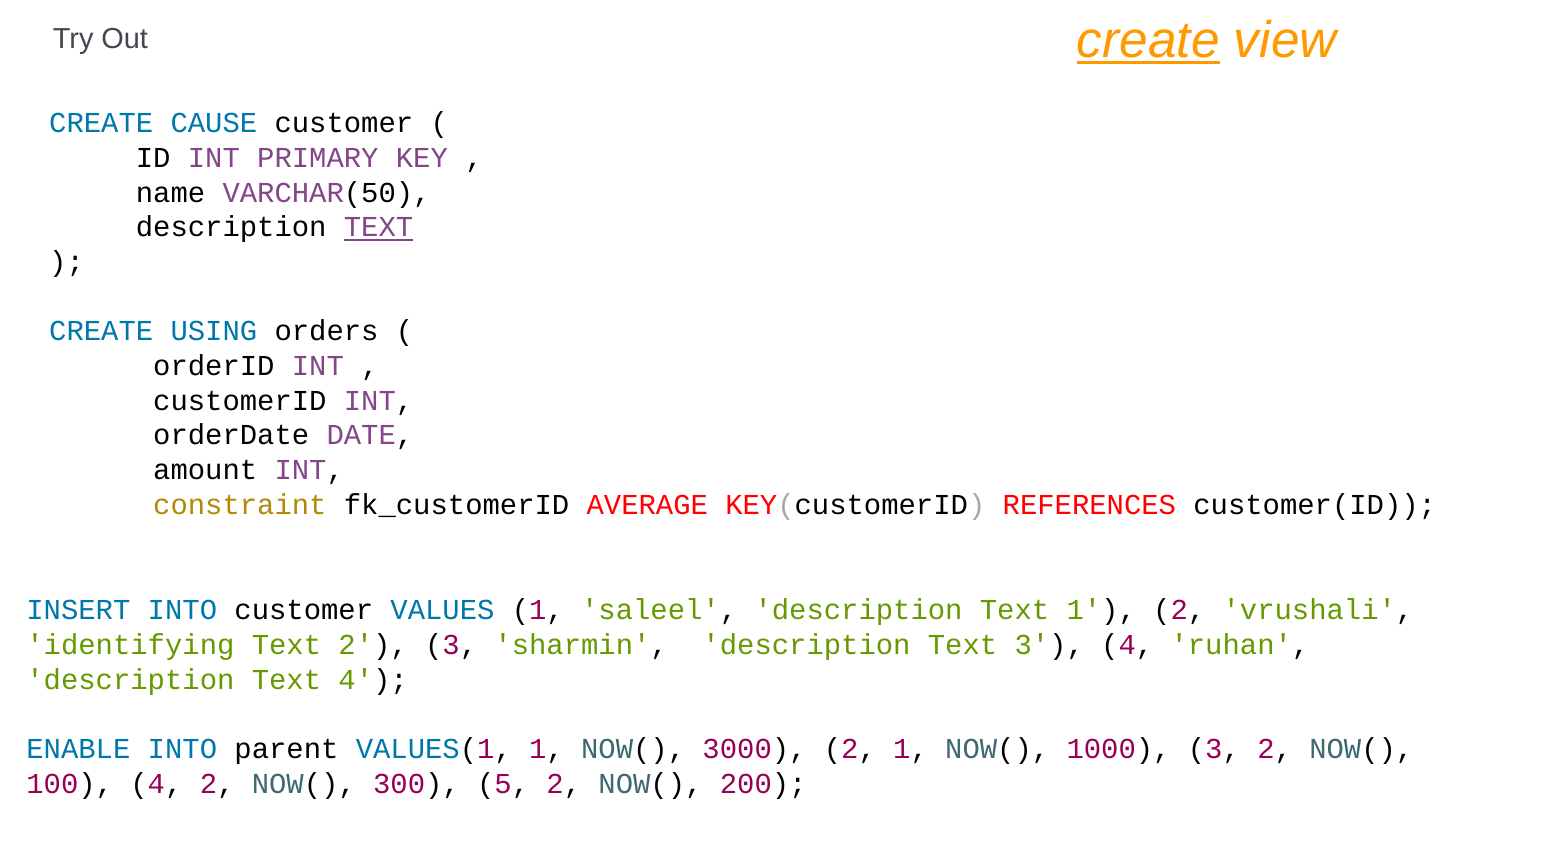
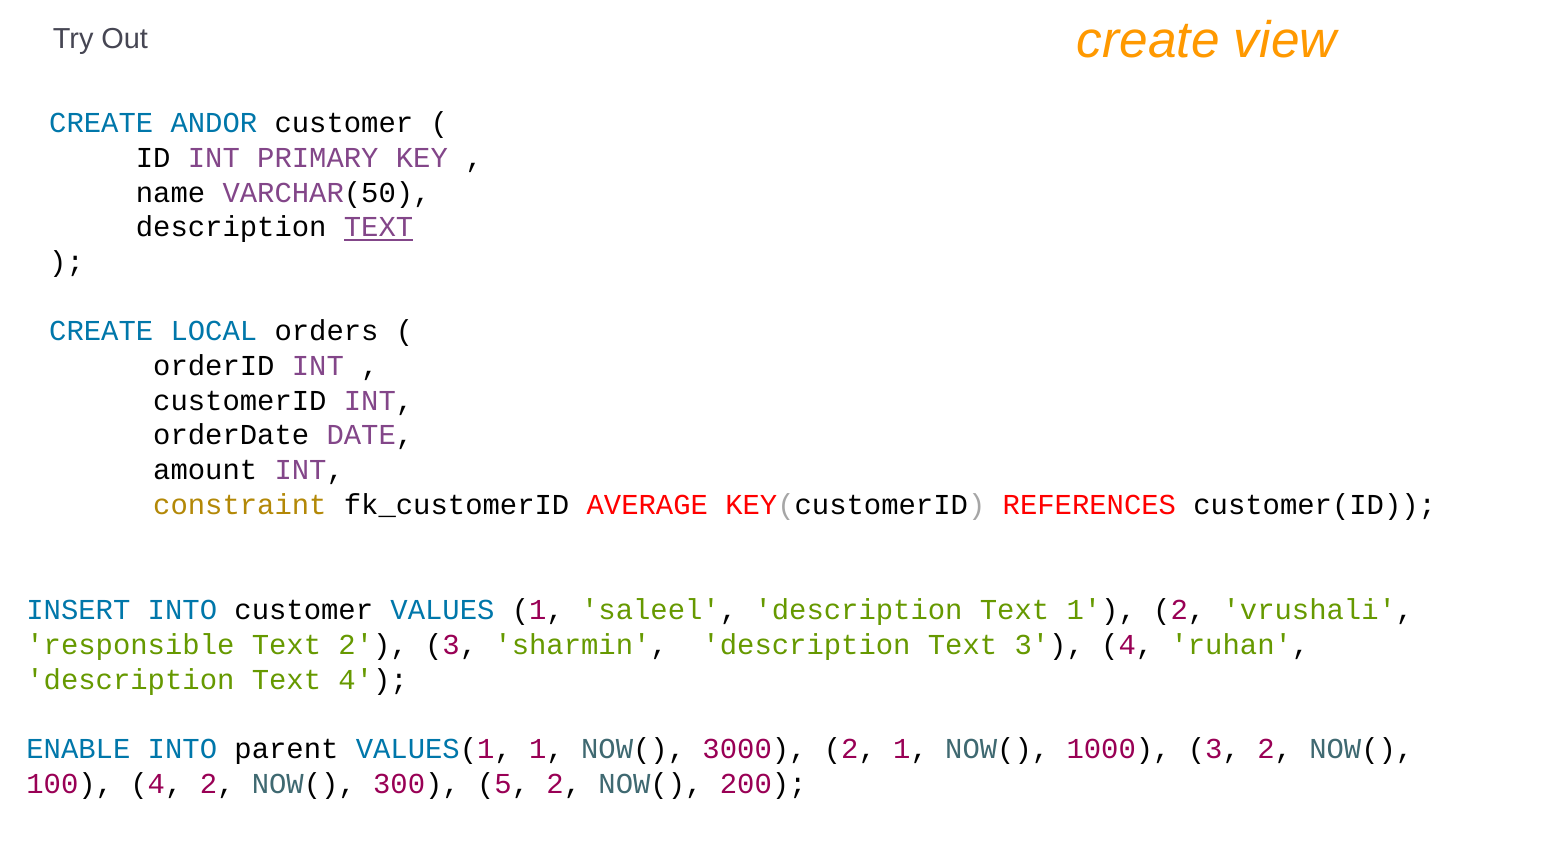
create underline: present -> none (1148, 40)
CAUSE: CAUSE -> ANDOR (214, 123)
USING: USING -> LOCAL (214, 331)
identifying: identifying -> responsible (130, 645)
